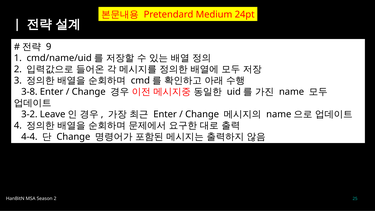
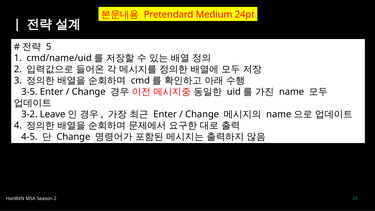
9: 9 -> 5 (49, 47)
3-8: 3-8 -> 3-5 (29, 92)
4-4: 4-4 -> 4-5 (29, 137)
